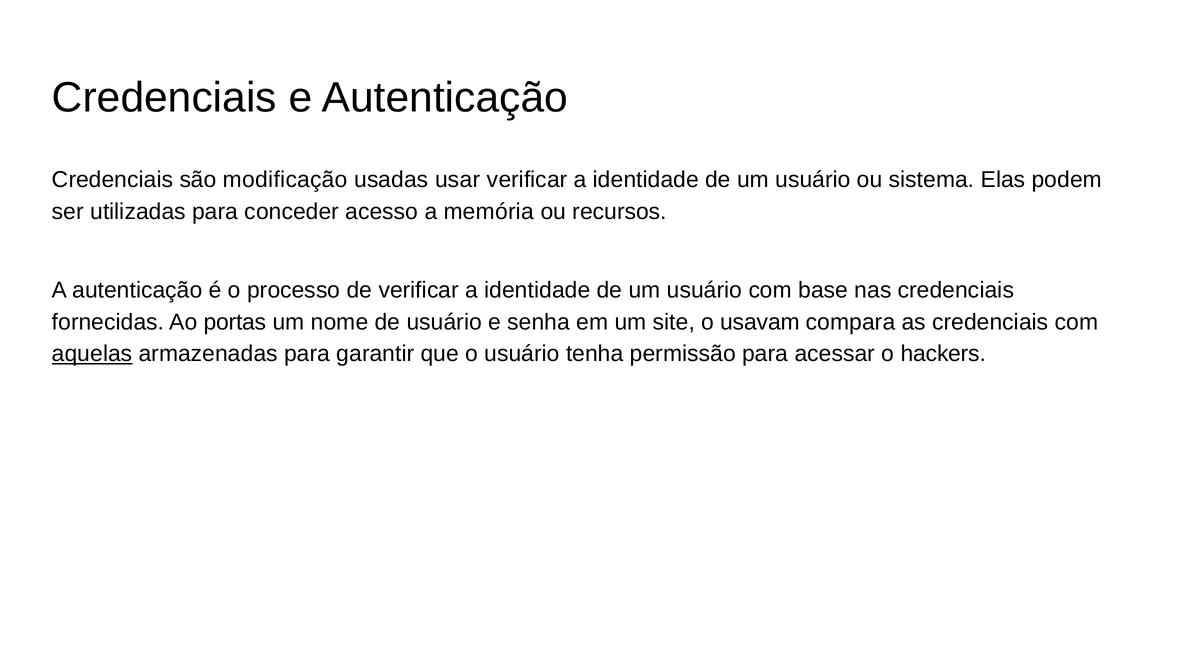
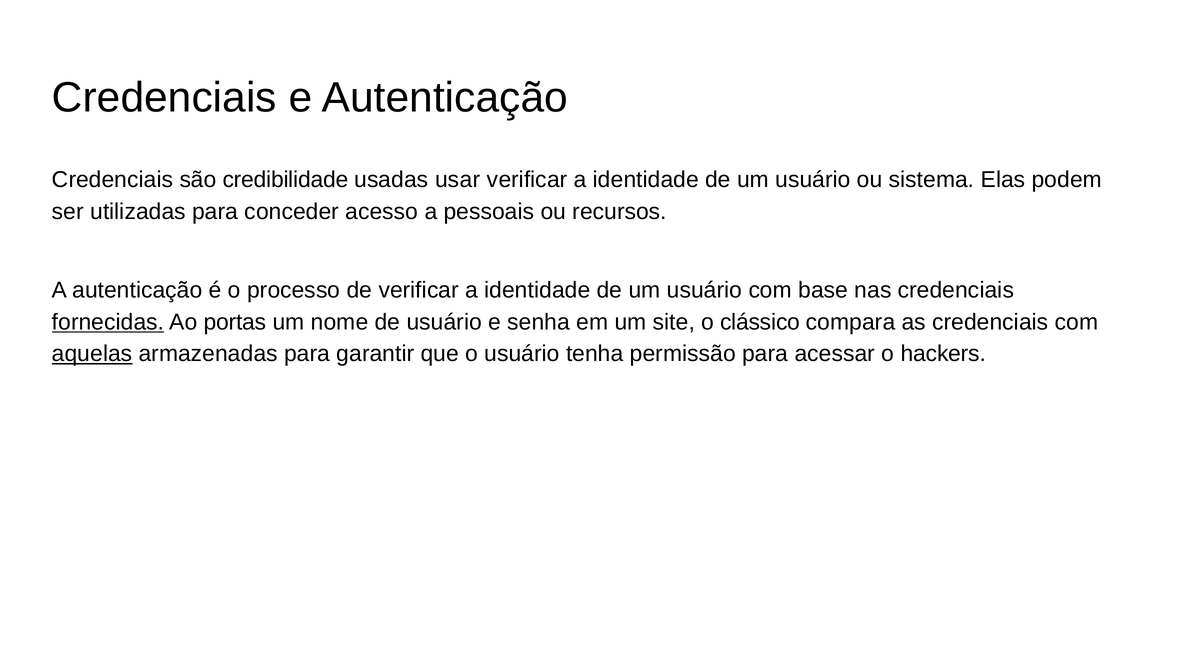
modificação: modificação -> credibilidade (286, 180)
memória: memória -> pessoais (489, 212)
fornecidas underline: none -> present (108, 322)
usavam: usavam -> clássico (760, 322)
